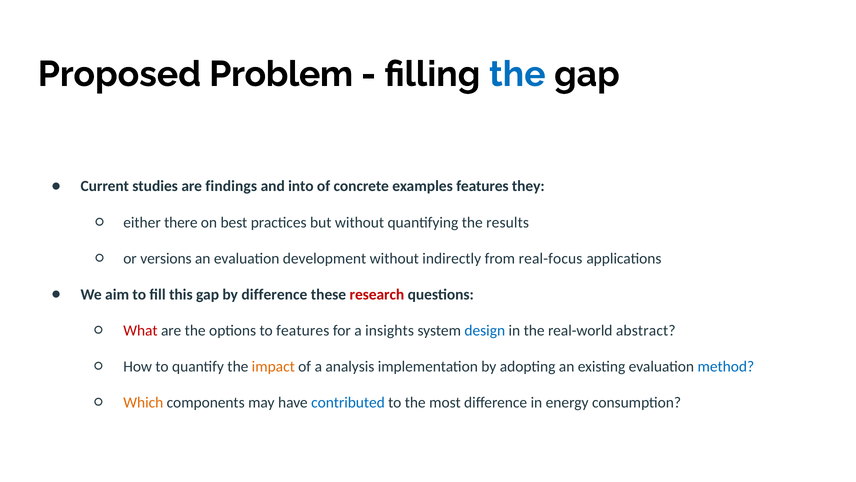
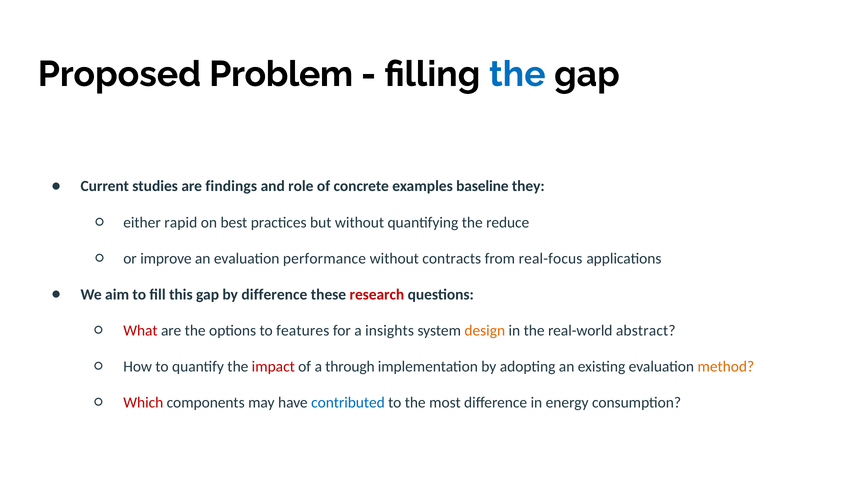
into: into -> role (301, 186)
examples features: features -> baseline (482, 186)
there: there -> rapid (181, 222)
results: results -> reduce (508, 222)
versions: versions -> improve (166, 258)
development: development -> performance (324, 258)
indirectly: indirectly -> contracts (452, 258)
design colour: blue -> orange (485, 330)
impact colour: orange -> red (273, 366)
analysis: analysis -> through (350, 366)
method colour: blue -> orange (726, 366)
Which colour: orange -> red (143, 402)
